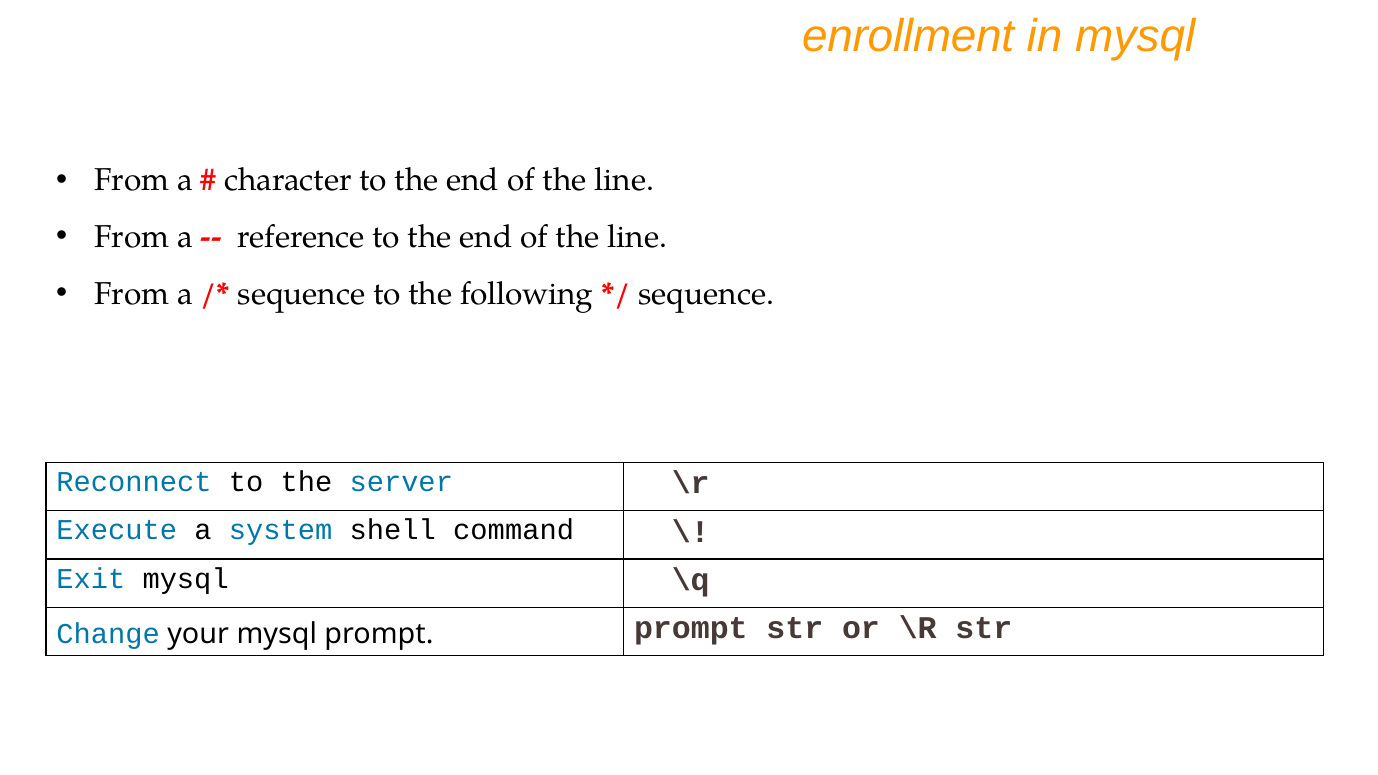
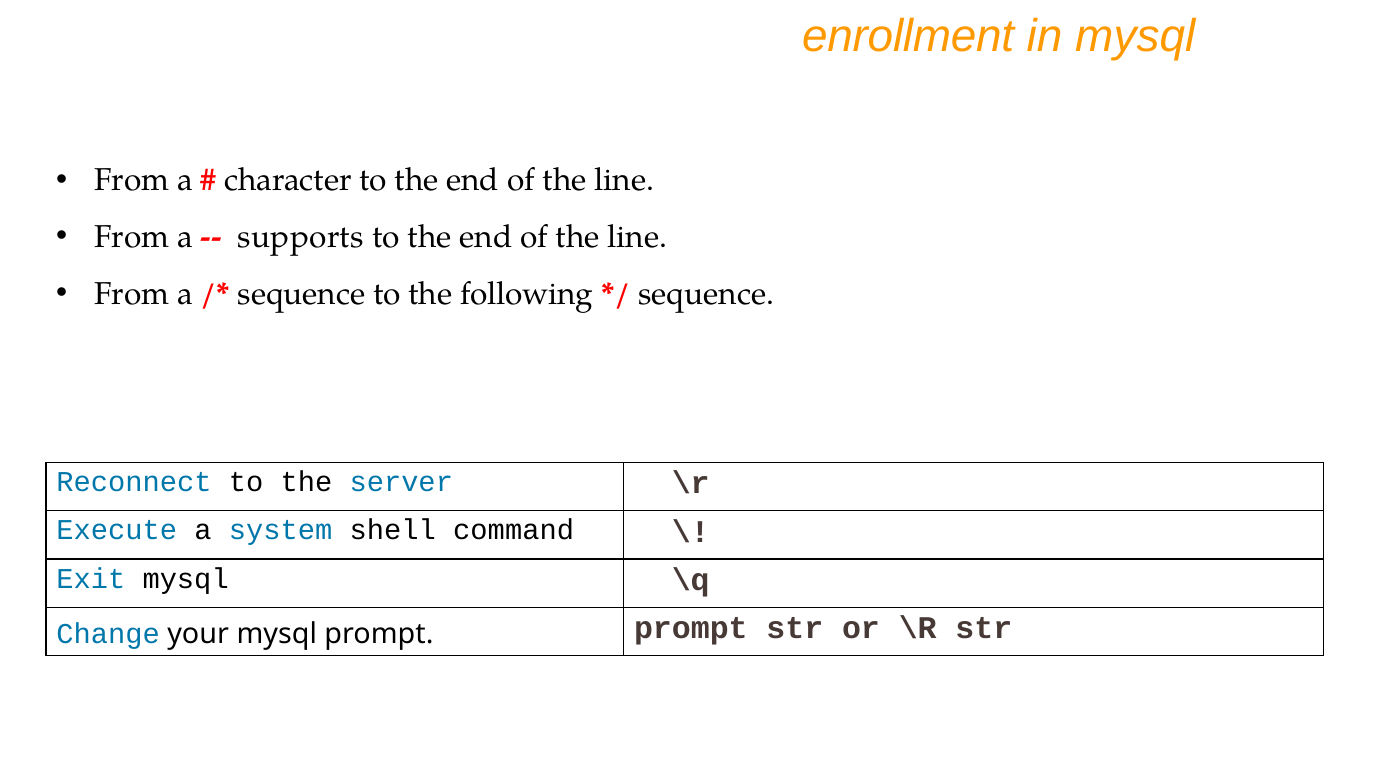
reference: reference -> supports (301, 237)
